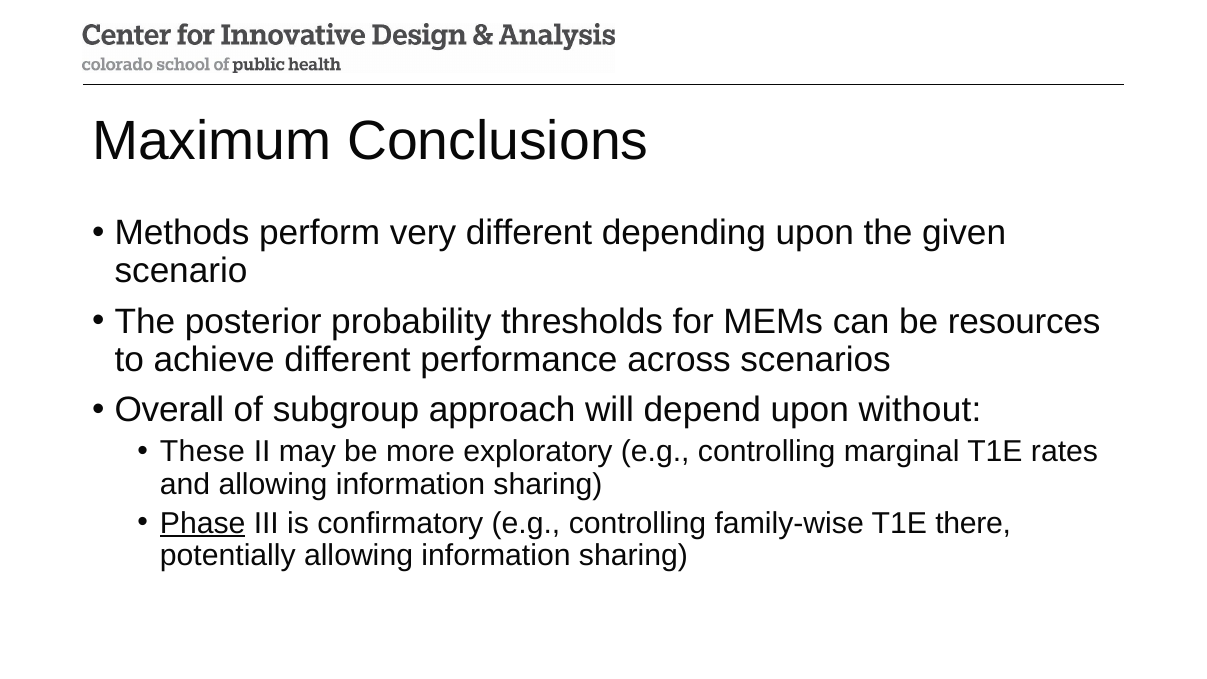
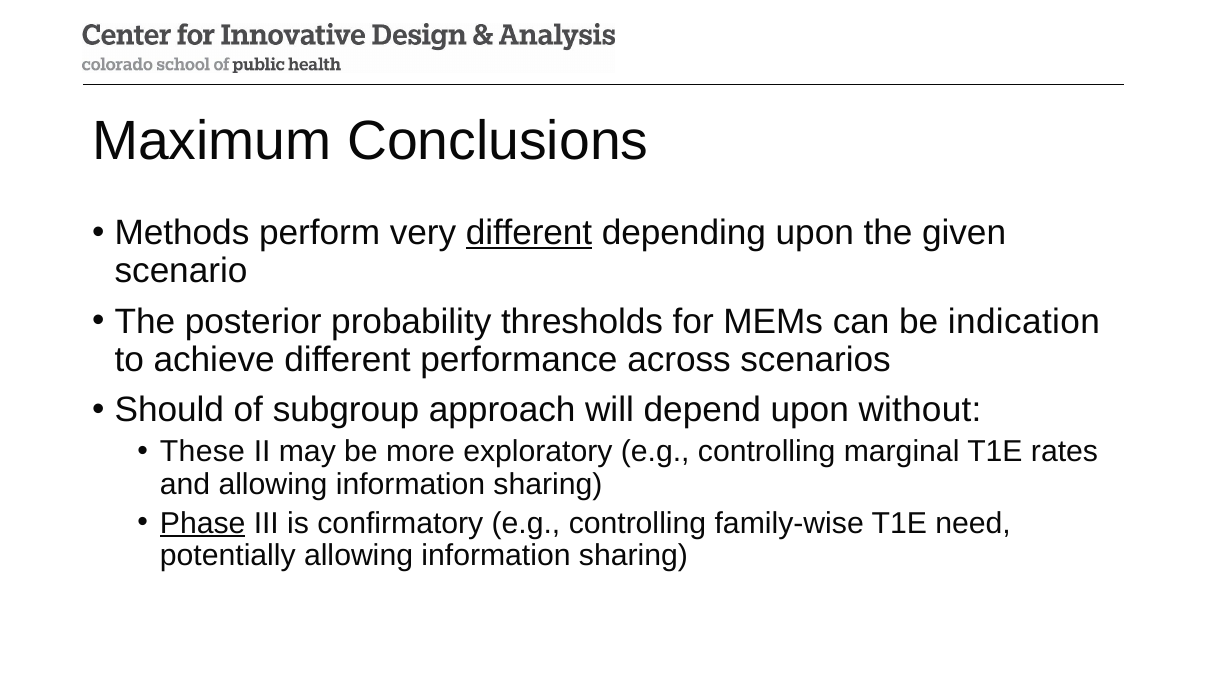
different underline: none -> present (529, 233)
resources: resources -> indication (1024, 322)
Overall: Overall -> Should (169, 410)
there: there -> need (973, 523)
